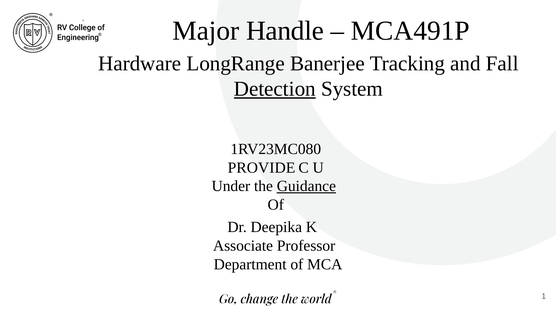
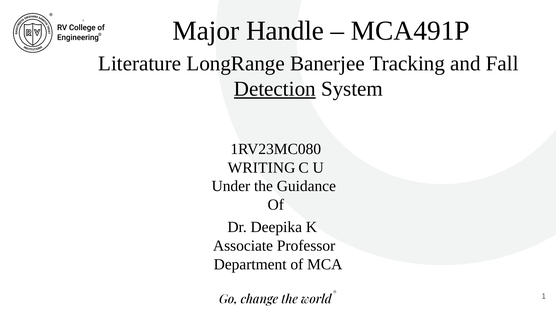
Hardware: Hardware -> Literature (140, 64)
PROVIDE: PROVIDE -> WRITING (262, 167)
Guidance underline: present -> none (306, 186)
